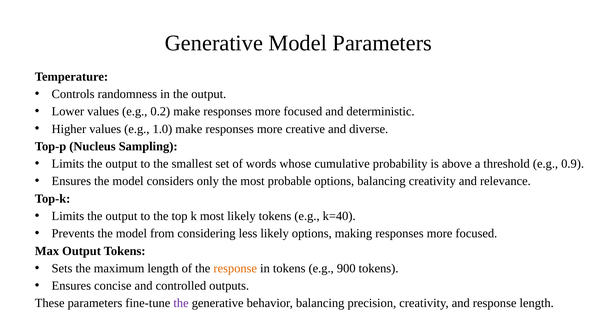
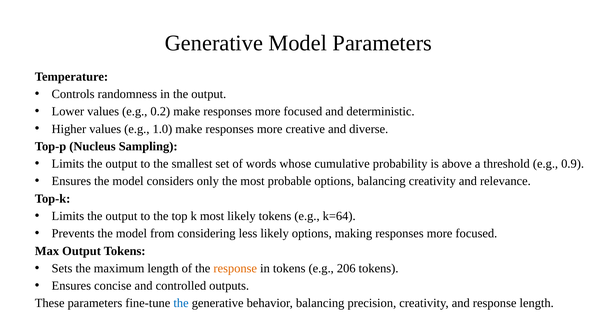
k=40: k=40 -> k=64 (339, 216)
900: 900 -> 206 (346, 268)
the colour: purple -> blue (181, 303)
